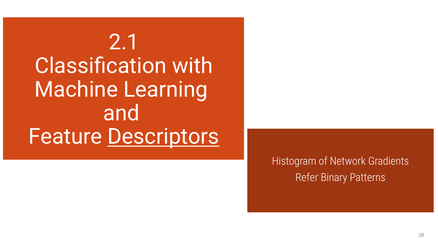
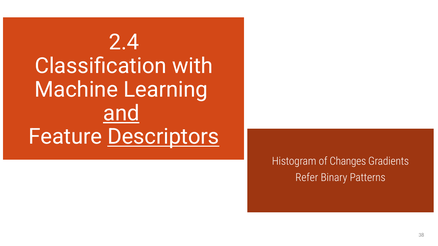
2.1: 2.1 -> 2.4 (124, 42)
and underline: none -> present (121, 113)
Network: Network -> Changes (348, 162)
